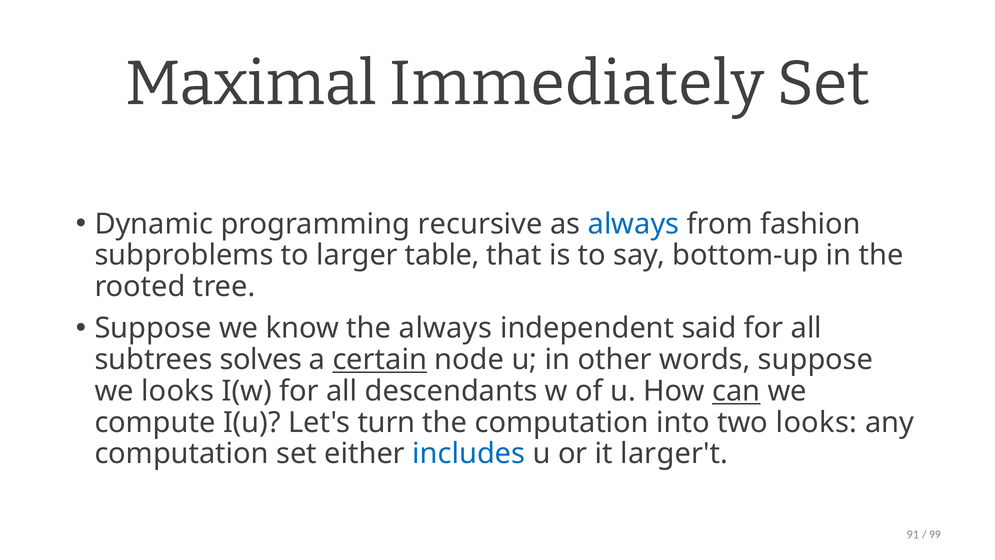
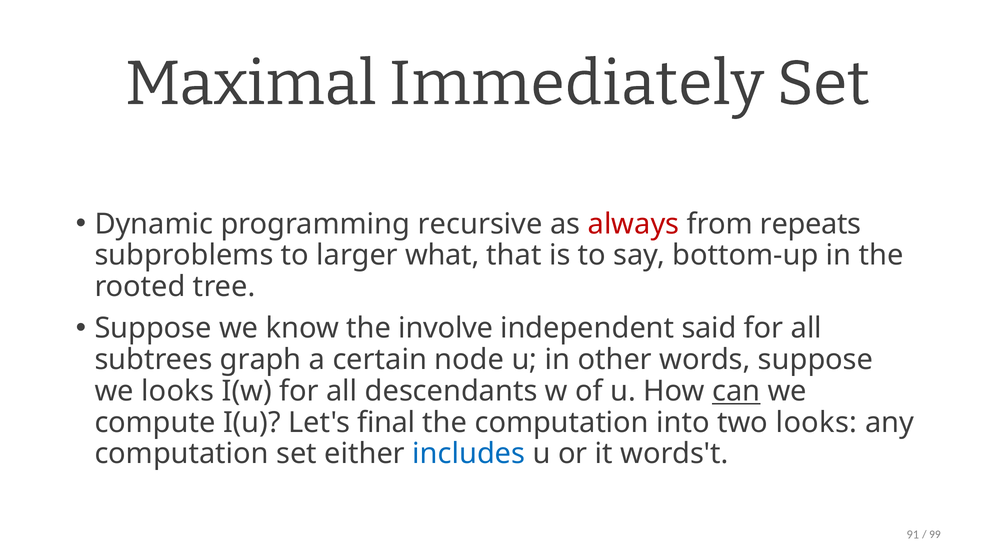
always colour: blue -> red (634, 224)
fashion: fashion -> repeats (811, 224)
table: table -> what (442, 255)
the always: always -> involve (446, 328)
solves: solves -> graph (261, 360)
certain underline: present -> none (380, 360)
turn: turn -> final (386, 422)
larger't: larger't -> words't (674, 454)
